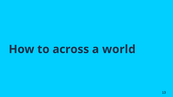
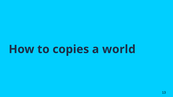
across: across -> copies (71, 49)
